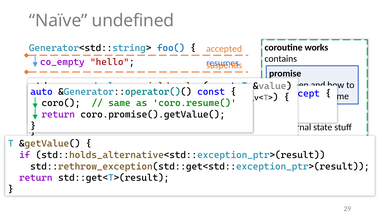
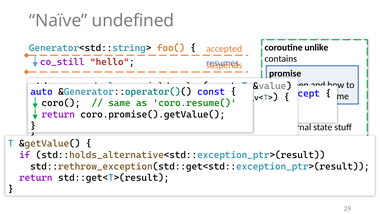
works: works -> unlike (316, 47)
foo( colour: blue -> orange (171, 48)
co_empty: co_empty -> co_still (62, 62)
